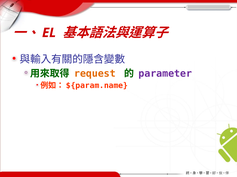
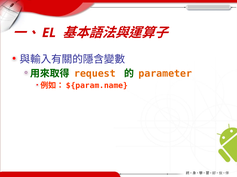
parameter colour: purple -> orange (165, 74)
